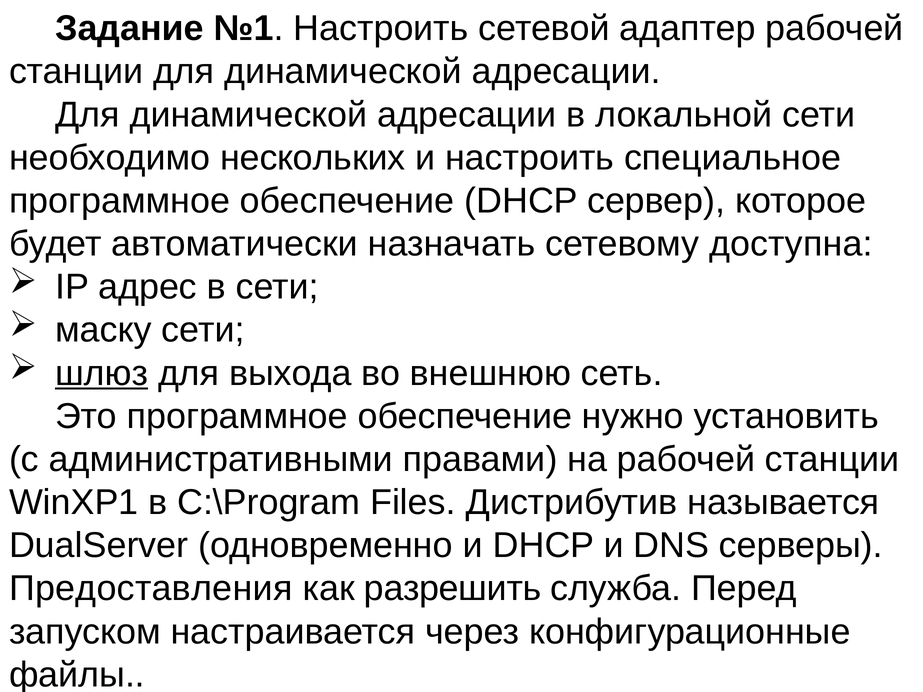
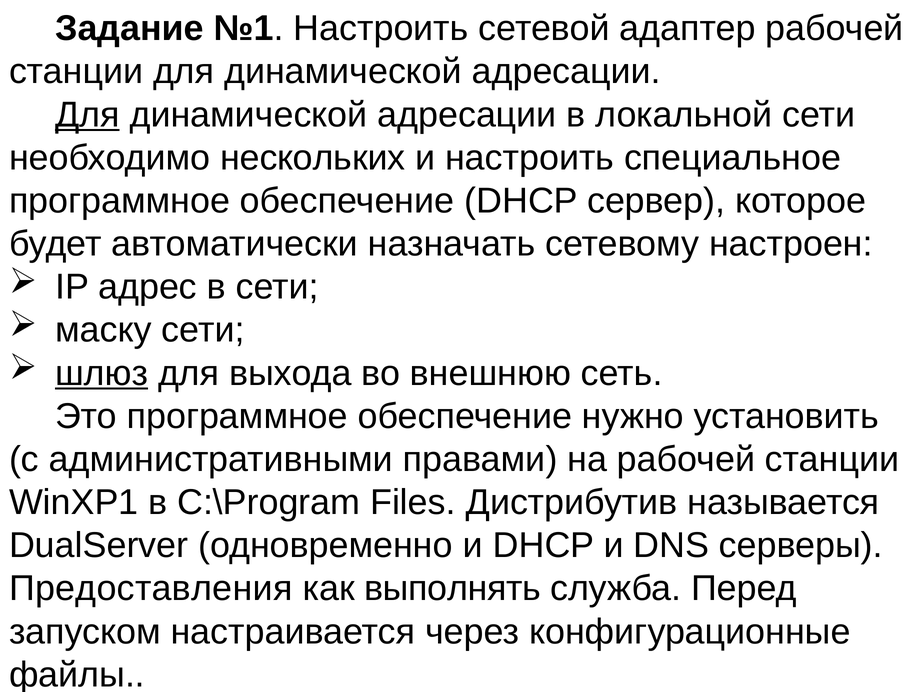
Для underline: none -> present (87, 115)
доступна: доступна -> настроен (791, 244)
разрешить: разрешить -> выполнять (453, 589)
